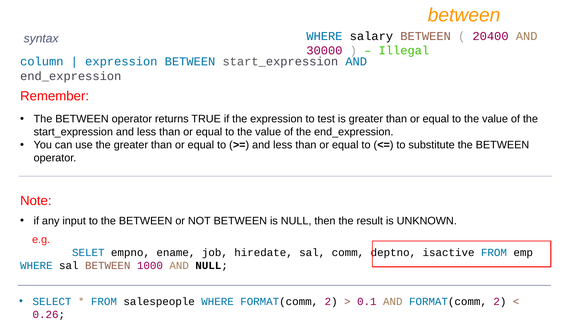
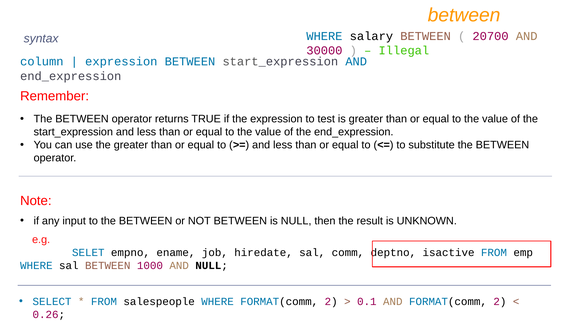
20400: 20400 -> 20700 (491, 36)
